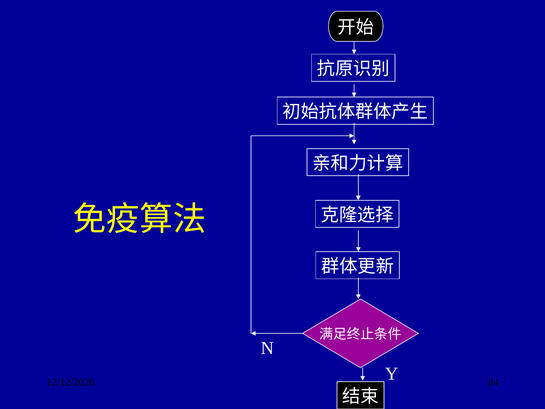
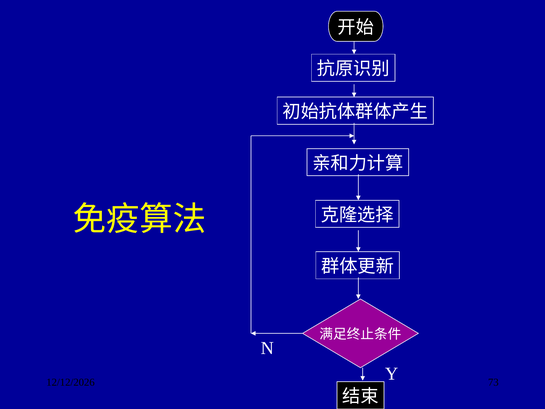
84: 84 -> 73 (493, 382)
